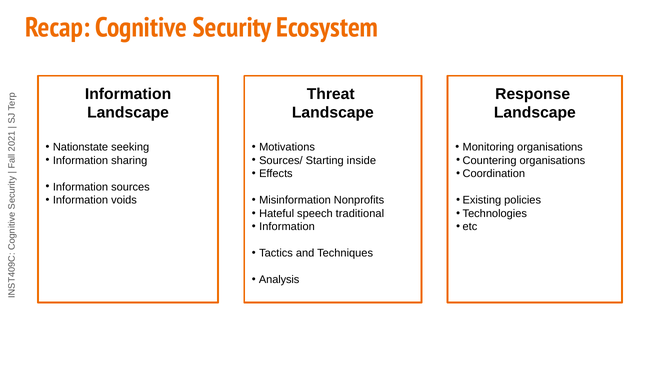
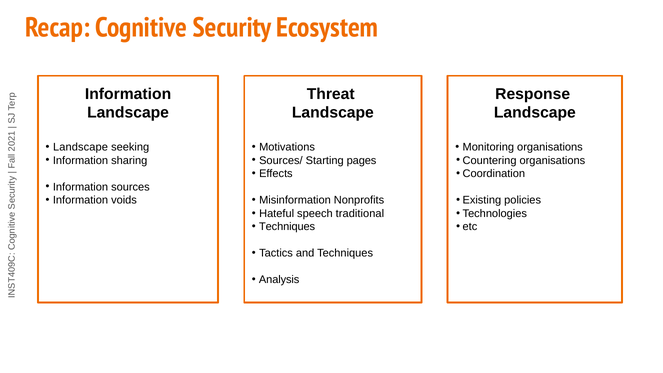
Nationstate: Nationstate -> Landscape (80, 147)
inside: inside -> pages (362, 160)
Information: Information -> Techniques (287, 227)
